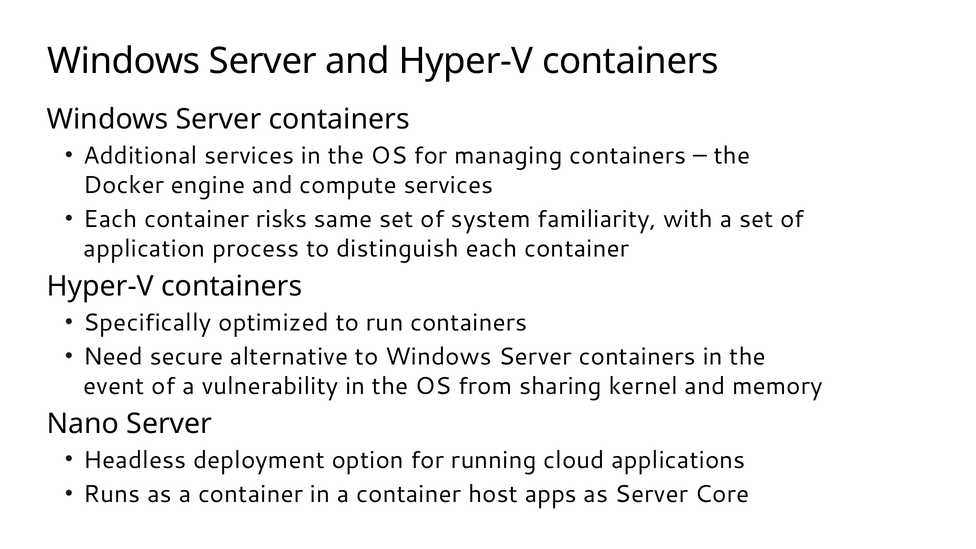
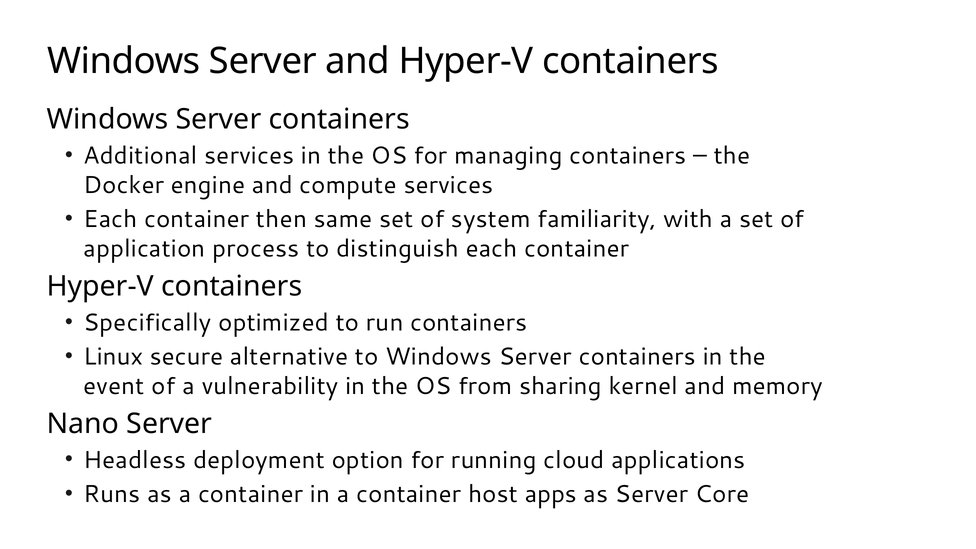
risks: risks -> then (281, 219)
Need: Need -> Linux (113, 357)
